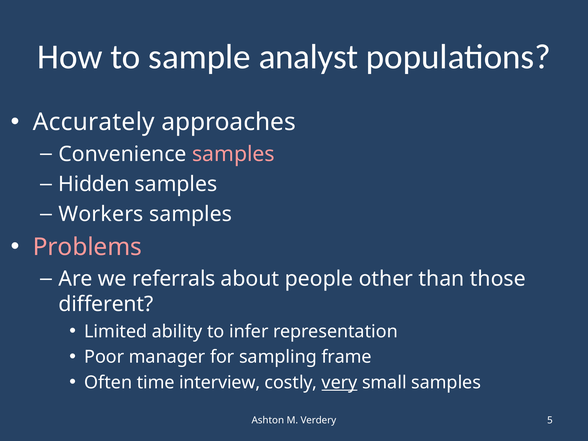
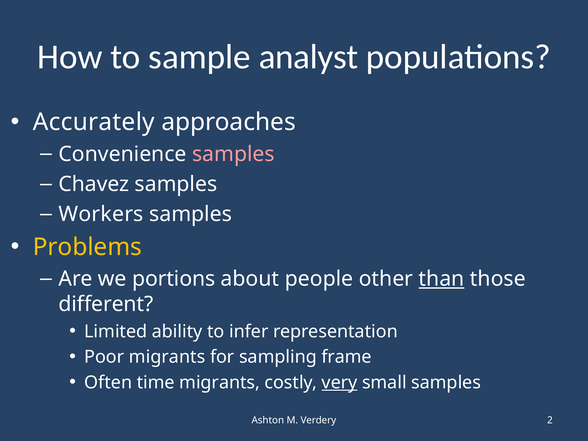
Hidden: Hidden -> Chavez (94, 184)
Problems colour: pink -> yellow (87, 247)
referrals: referrals -> portions (174, 279)
than underline: none -> present (441, 279)
Poor manager: manager -> migrants (167, 357)
time interview: interview -> migrants (220, 382)
5: 5 -> 2 (550, 420)
